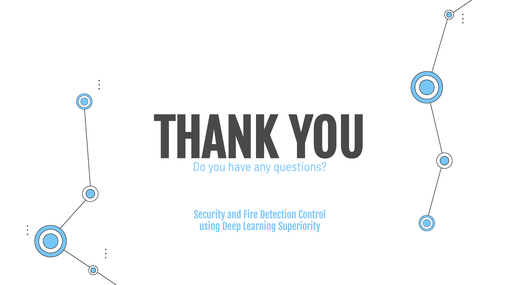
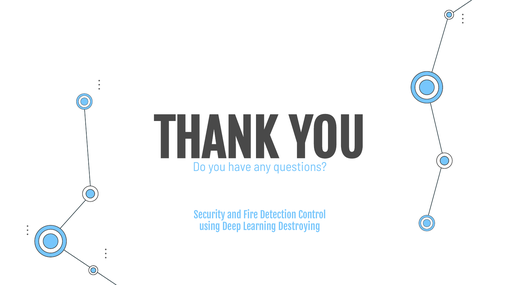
Superiority: Superiority -> Destroying (299, 227)
